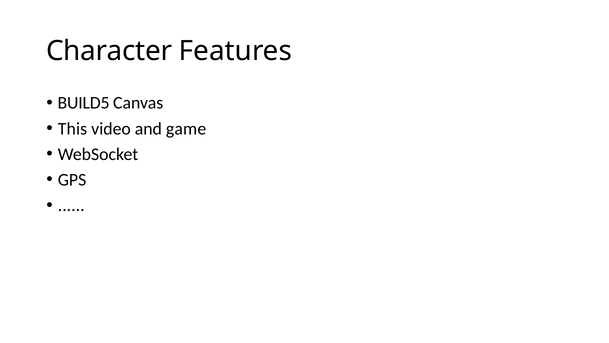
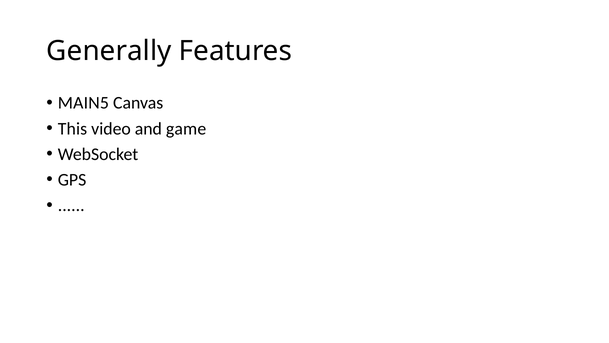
Character: Character -> Generally (109, 51)
BUILD5: BUILD5 -> MAIN5 (83, 103)
